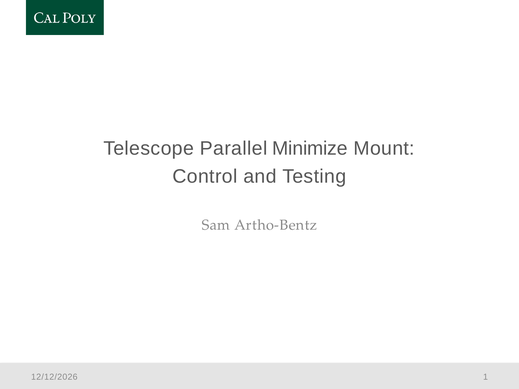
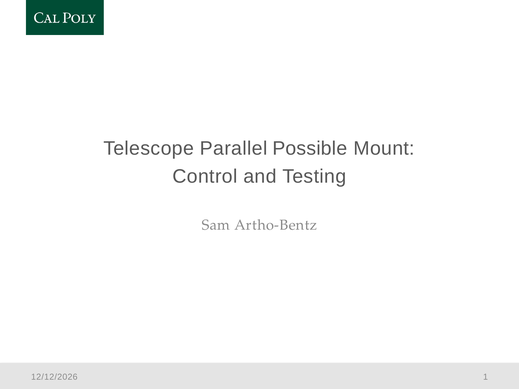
Minimize: Minimize -> Possible (310, 148)
